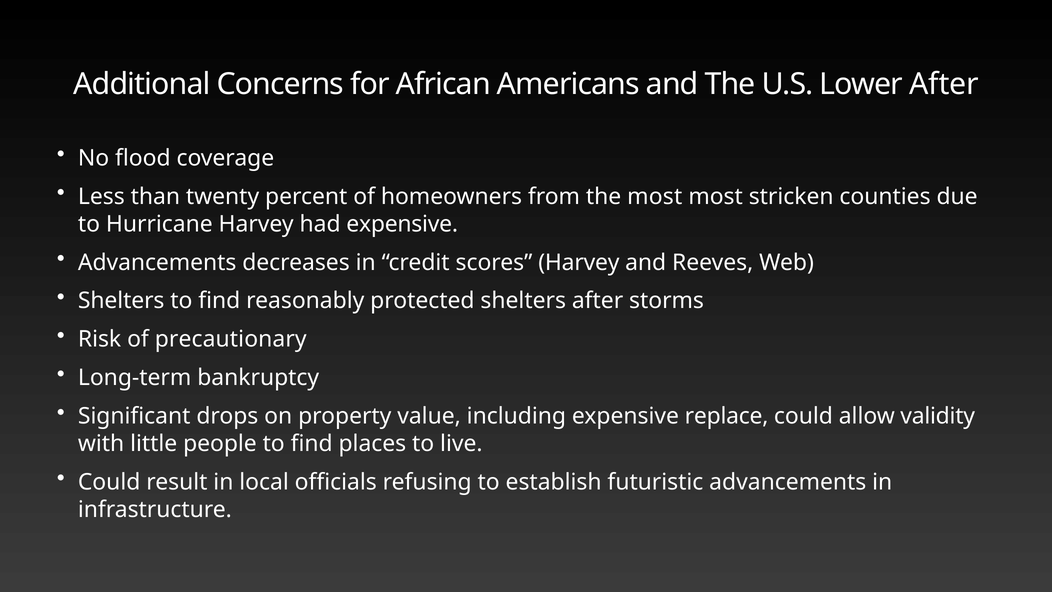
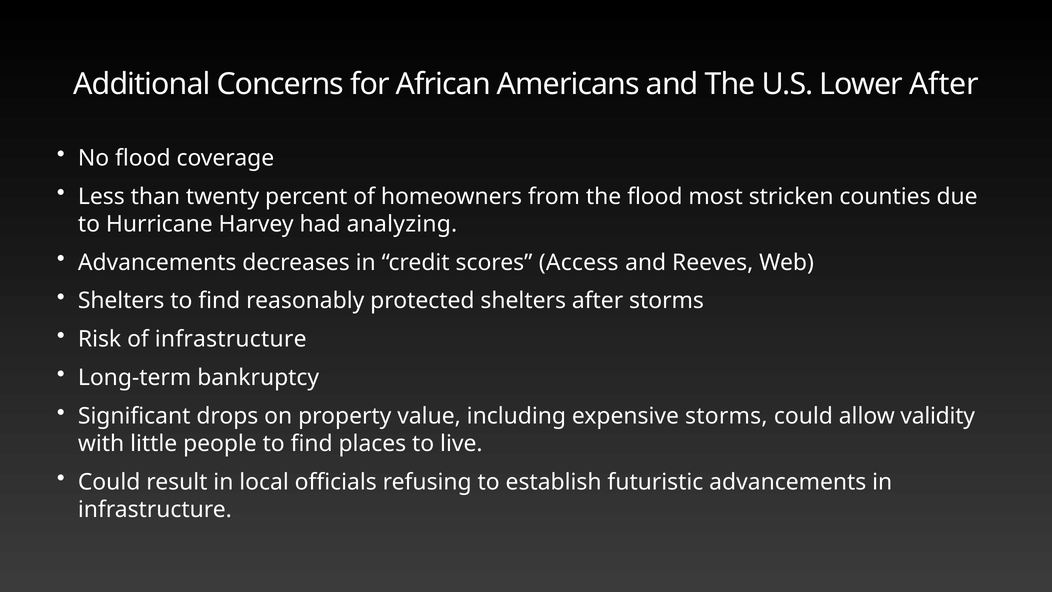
the most: most -> flood (655, 196)
had expensive: expensive -> analyzing (402, 224)
scores Harvey: Harvey -> Access (579, 262)
of precautionary: precautionary -> infrastructure (231, 339)
expensive replace: replace -> storms (726, 416)
